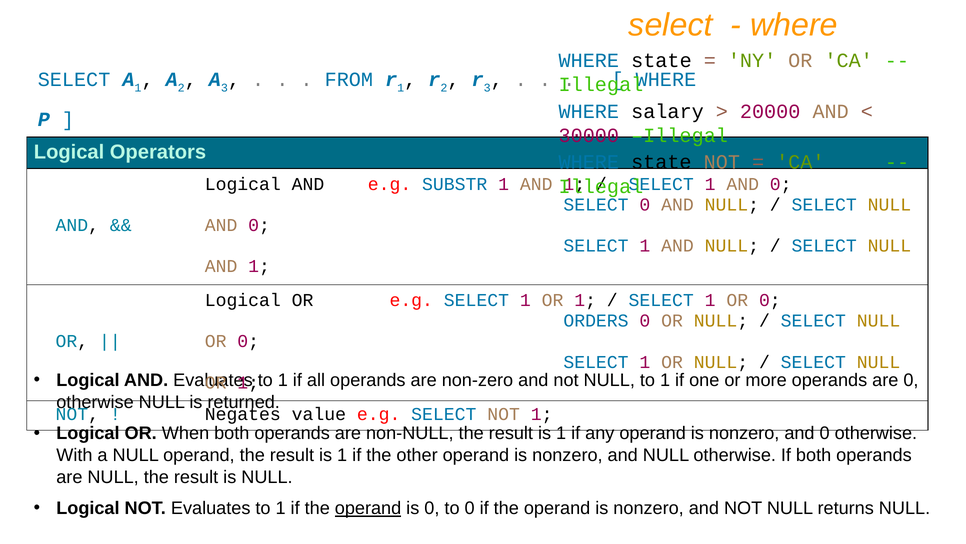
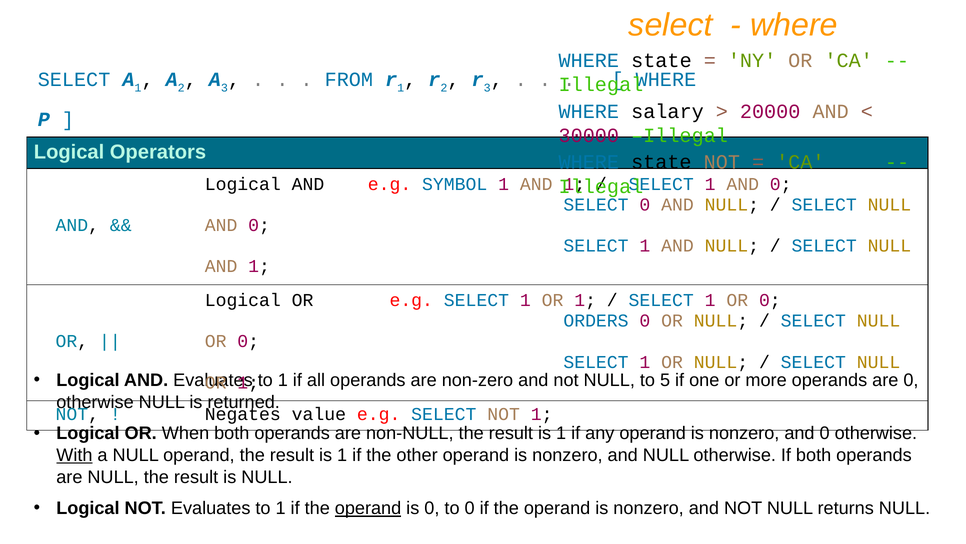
SUBSTR: SUBSTR -> SYMBOL (455, 184)
NULL to 1: 1 -> 5 (665, 380)
With underline: none -> present (74, 455)
